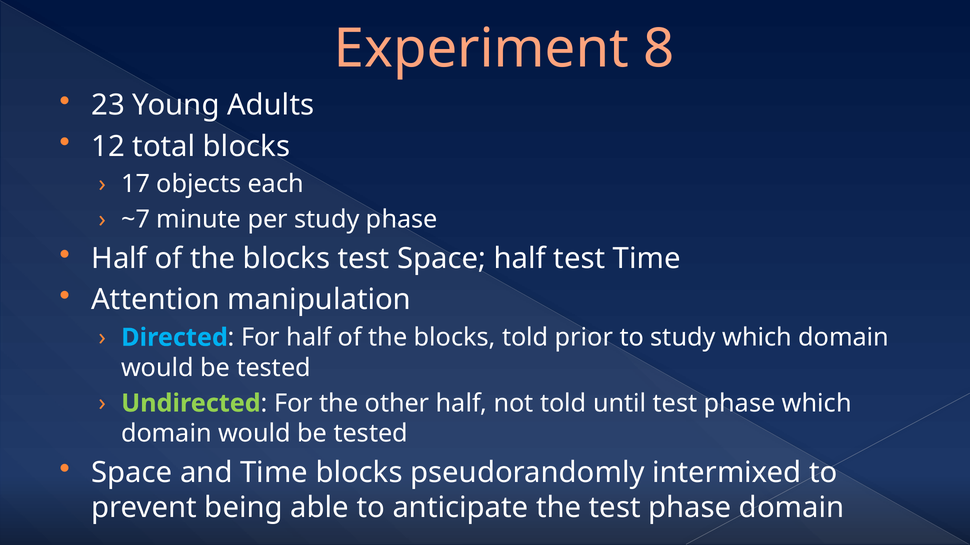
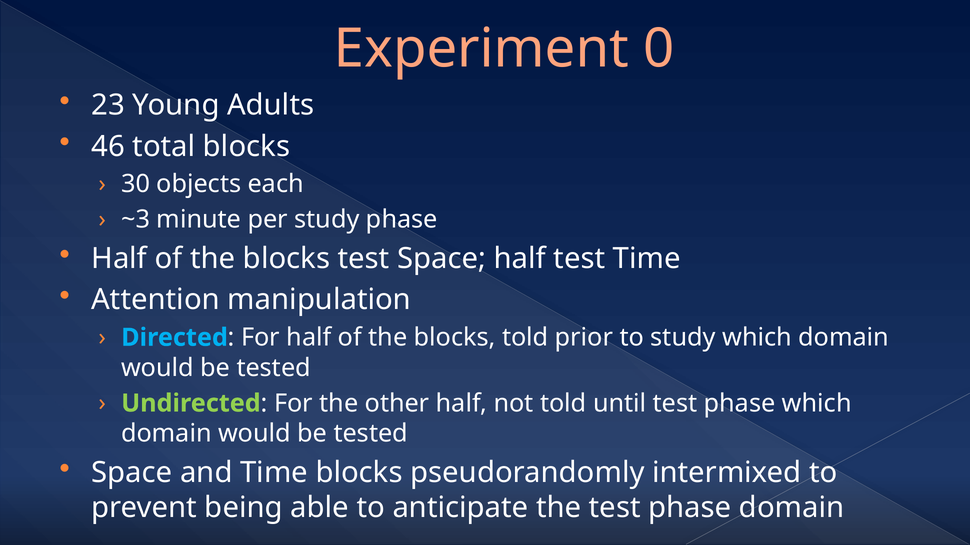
8: 8 -> 0 (659, 49)
12: 12 -> 46 (108, 147)
17: 17 -> 30 (136, 184)
~7: ~7 -> ~3 (136, 220)
